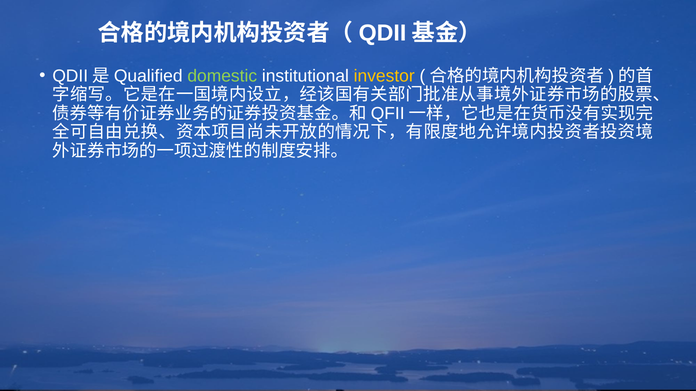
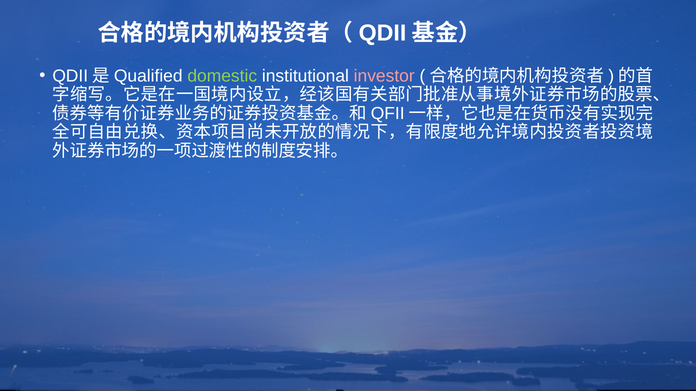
investor colour: yellow -> pink (384, 76)
